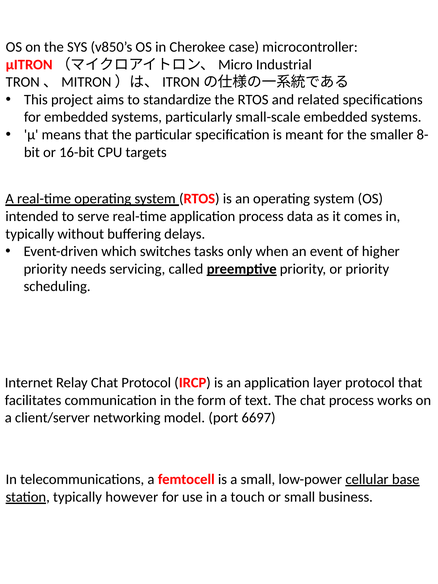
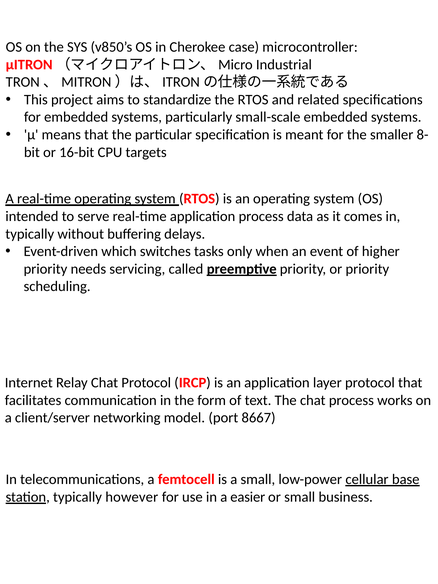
6697: 6697 -> 8667 (259, 418)
touch: touch -> easier (248, 497)
